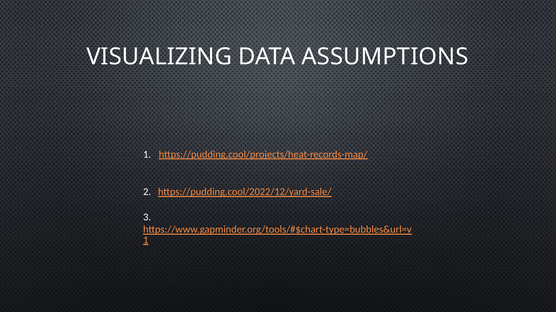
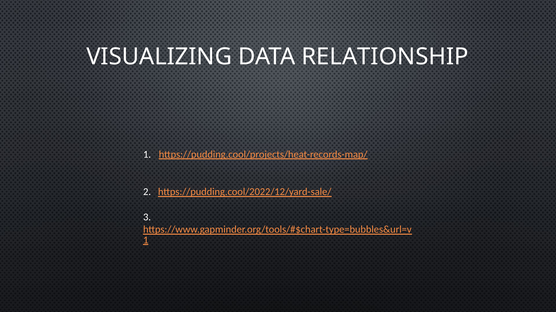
ASSUMPTIONS: ASSUMPTIONS -> RELATIONSHIP (385, 57)
